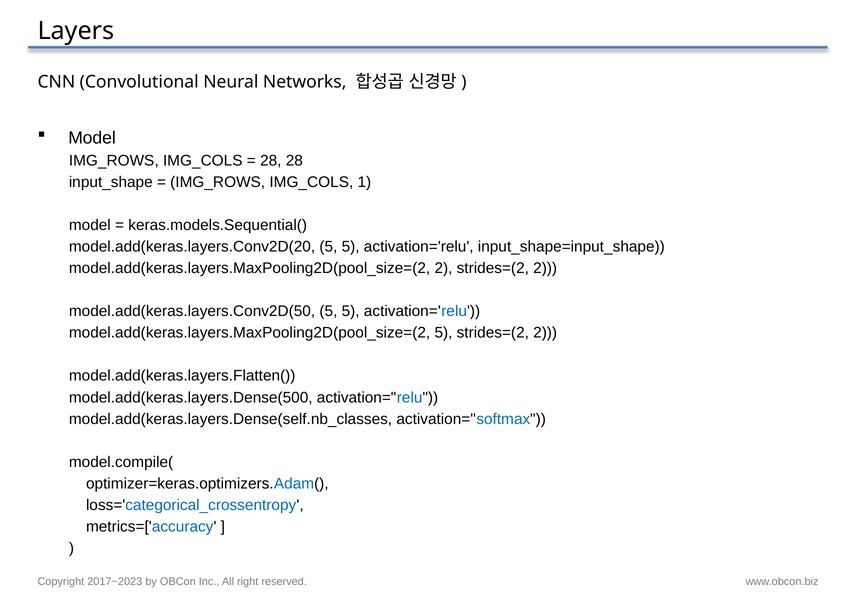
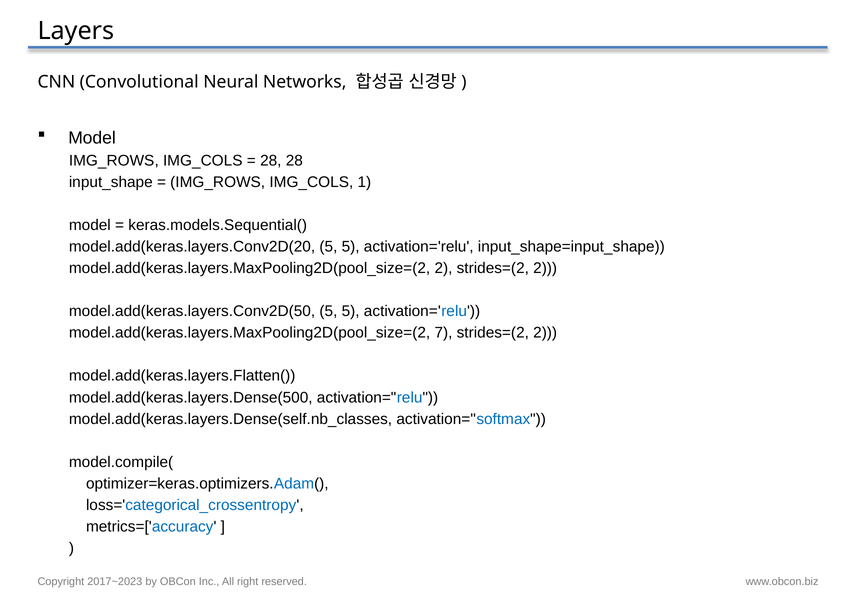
model.add(keras.layers.MaxPooling2D(pool_size=(2 5: 5 -> 7 (443, 333)
